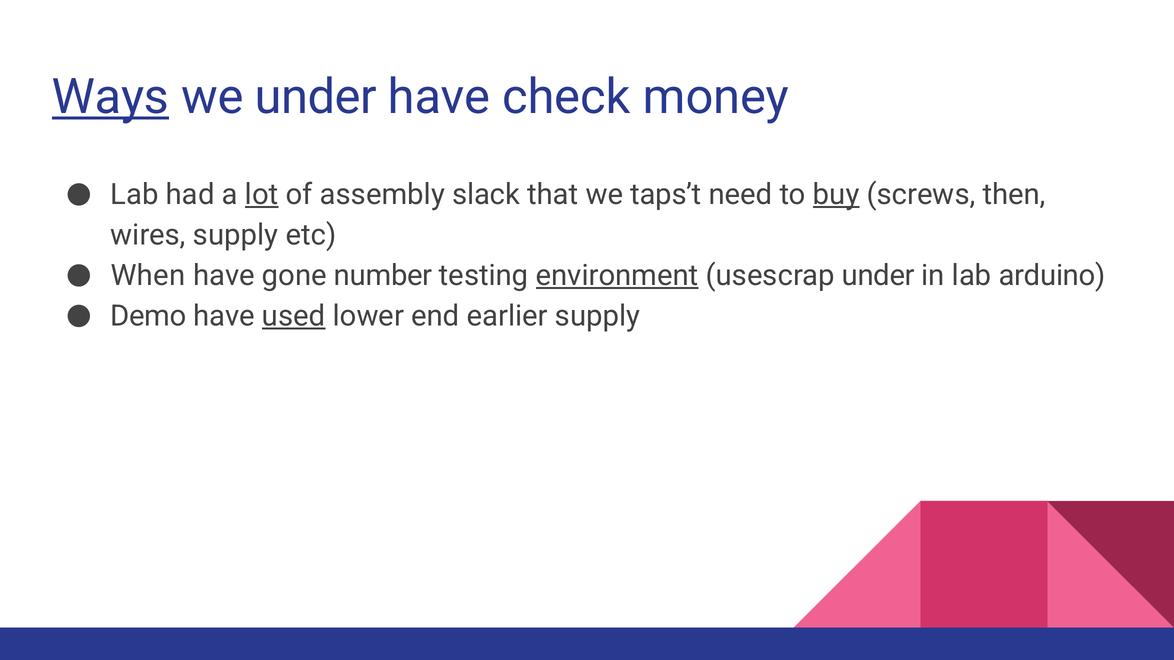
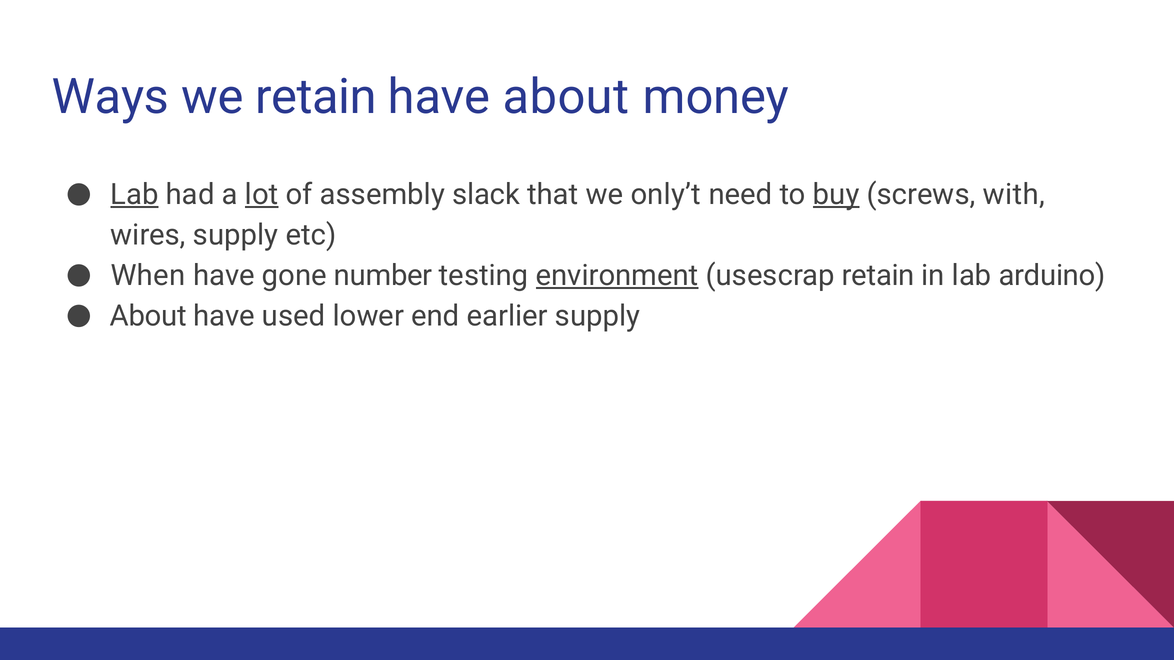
Ways underline: present -> none (110, 97)
we under: under -> retain (316, 97)
have check: check -> about (566, 97)
Lab underline: none -> present (135, 195)
taps’t: taps’t -> only’t (666, 195)
then: then -> with (1014, 195)
usescrap under: under -> retain (878, 276)
Demo: Demo -> About (148, 316)
used underline: present -> none (294, 316)
